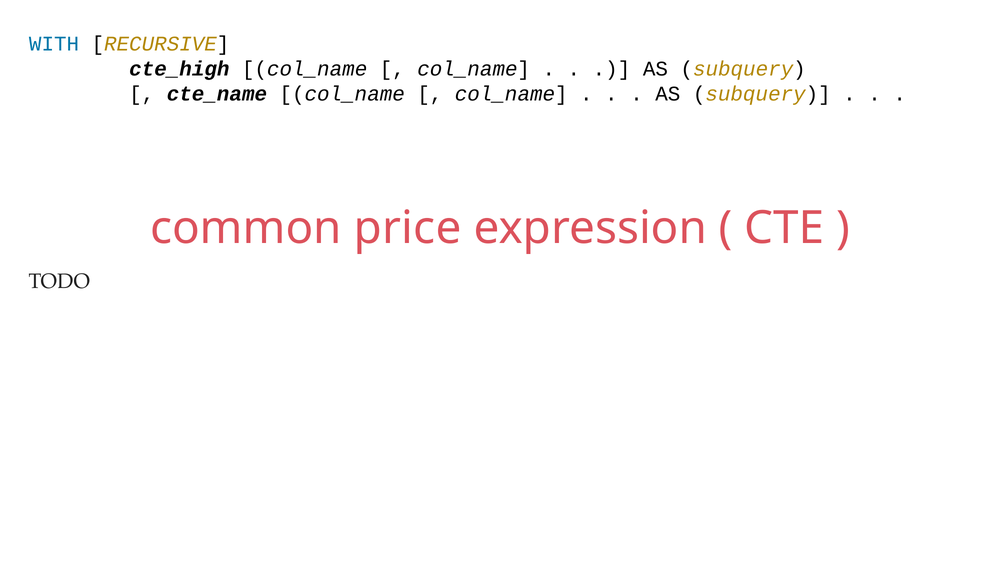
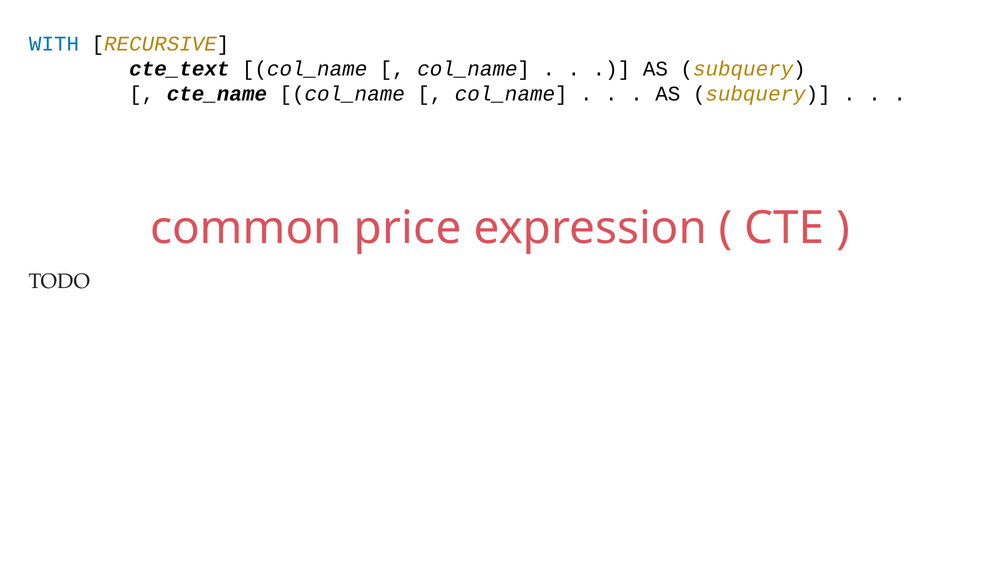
cte_high: cte_high -> cte_text (179, 69)
